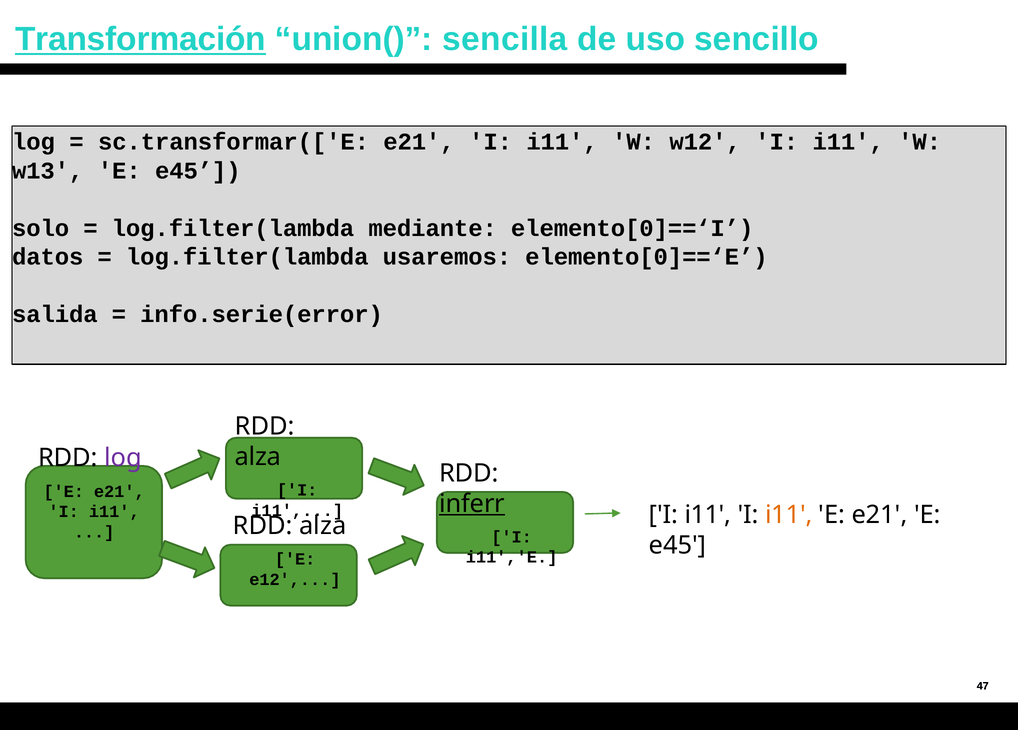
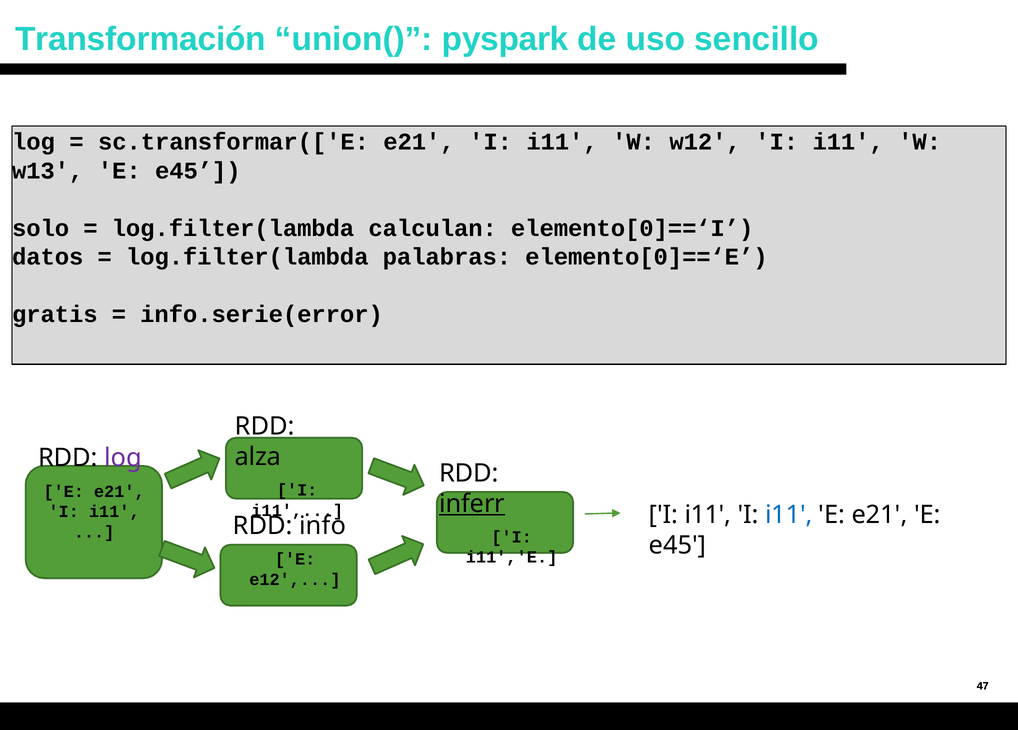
Transformación underline: present -> none (140, 39)
sencilla: sencilla -> pyspark (505, 39)
mediante: mediante -> calculan (433, 228)
usaremos: usaremos -> palabras (447, 257)
salida: salida -> gratis (55, 314)
i11 colour: orange -> blue (789, 515)
alza: alza -> info (323, 526)
